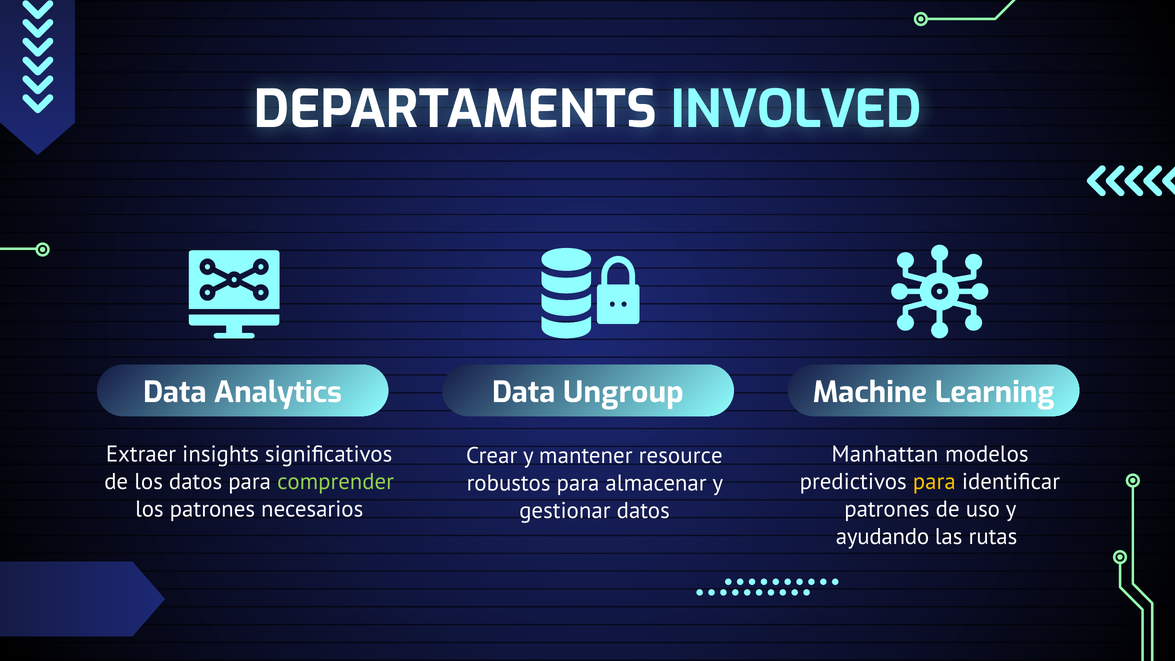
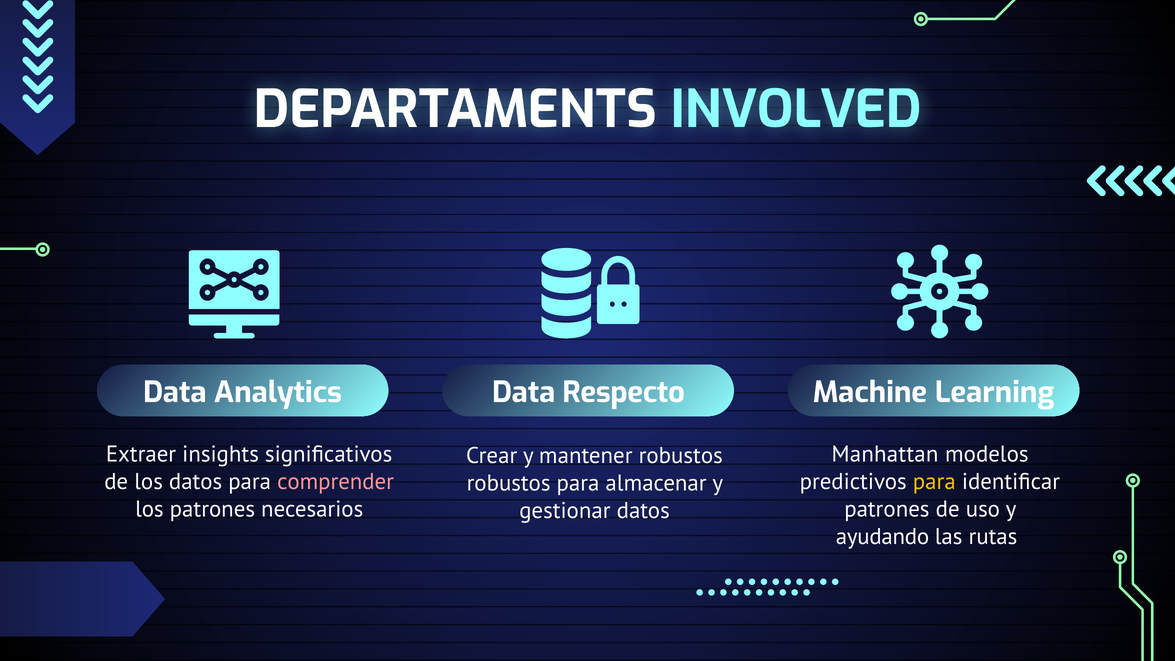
Ungroup: Ungroup -> Respecto (624, 392)
mantener resource: resource -> robustos (681, 456)
comprender colour: light green -> pink (336, 482)
